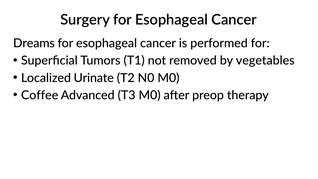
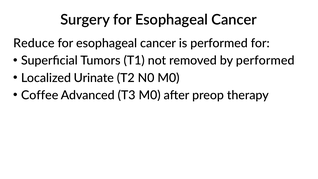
Dreams: Dreams -> Reduce (34, 43)
by vegetables: vegetables -> performed (265, 61)
